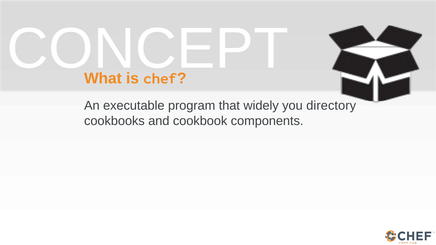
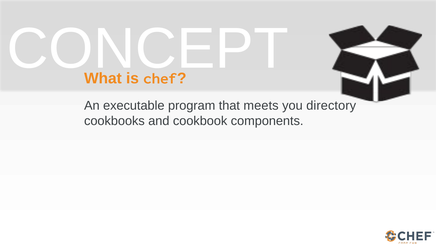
widely: widely -> meets (261, 106)
